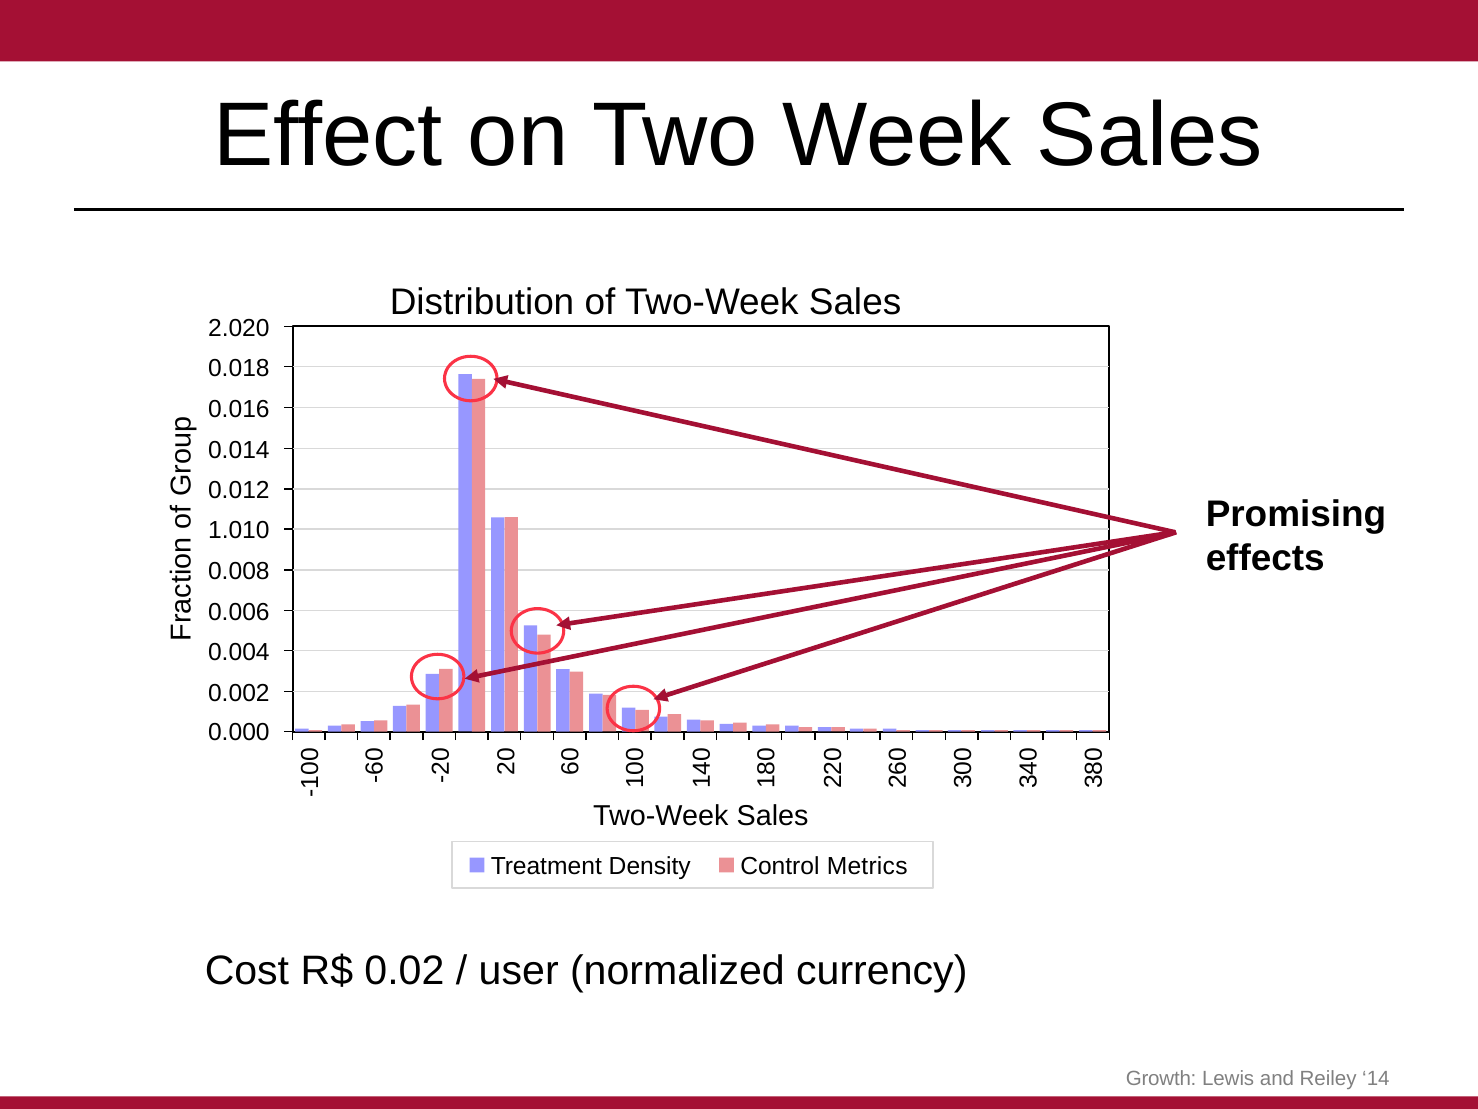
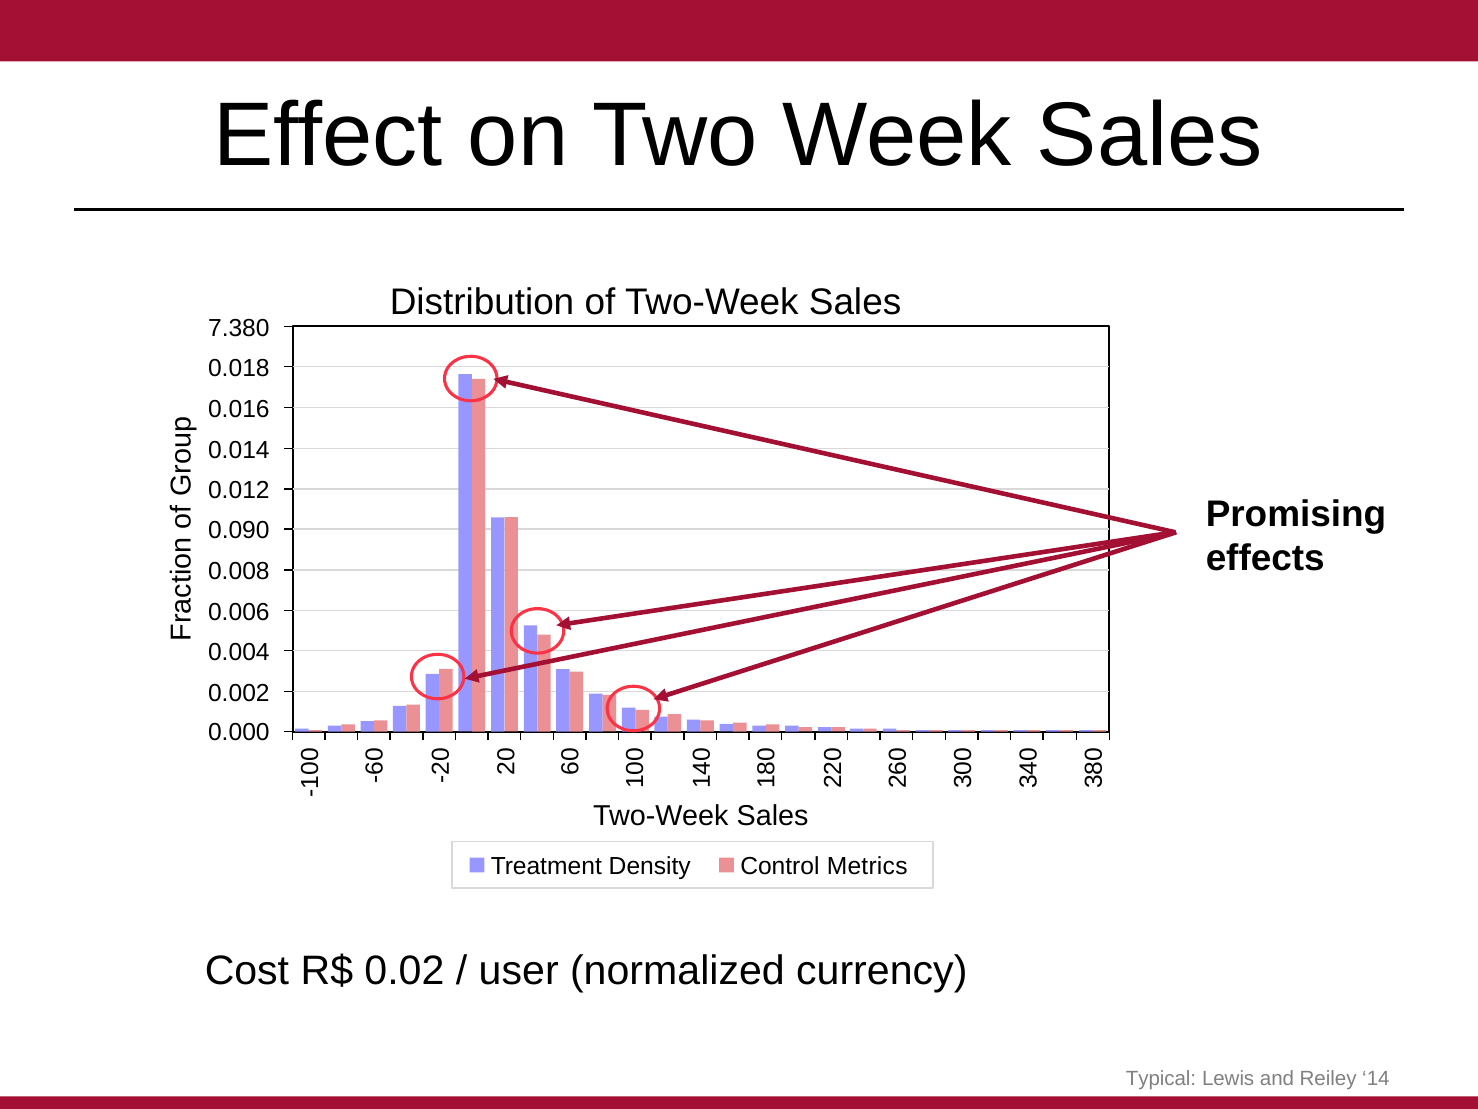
2.020: 2.020 -> 7.380 (239, 328)
1.010: 1.010 -> 0.090 (239, 530)
Growth: Growth -> Typical (1161, 1078)
